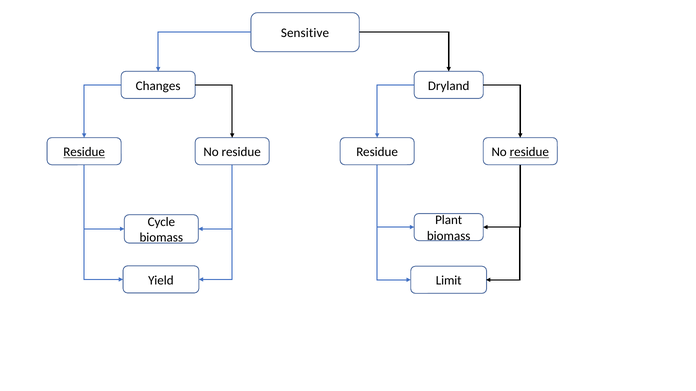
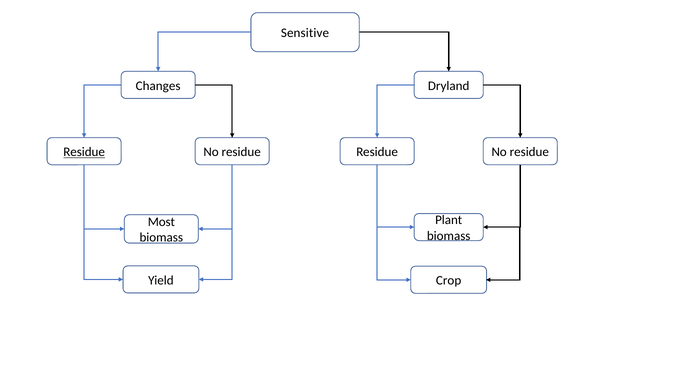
residue underline: present -> none (529, 152)
Cycle: Cycle -> Most (161, 222)
Limit: Limit -> Crop (449, 281)
